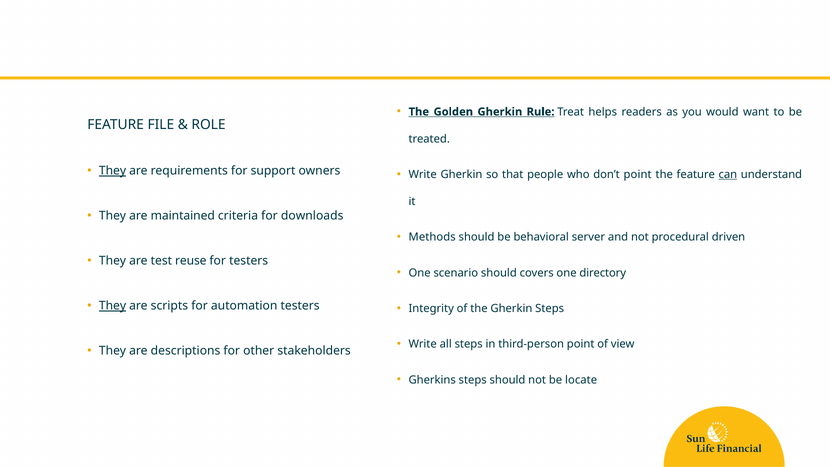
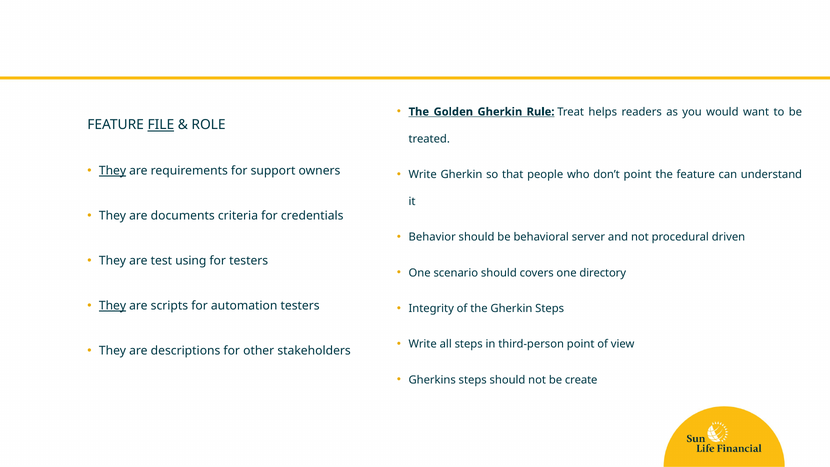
FILE underline: none -> present (161, 125)
can underline: present -> none (728, 174)
maintained: maintained -> documents (183, 216)
downloads: downloads -> credentials (312, 216)
Methods: Methods -> Behavior (432, 237)
reuse: reuse -> using (191, 261)
locate: locate -> create (581, 380)
